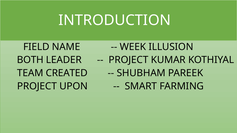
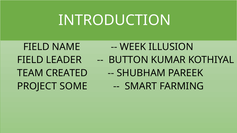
BOTH: BOTH -> FIELD (30, 60)
PROJECT: PROJECT -> BUTTON (128, 60)
UPON: UPON -> SOME (73, 86)
